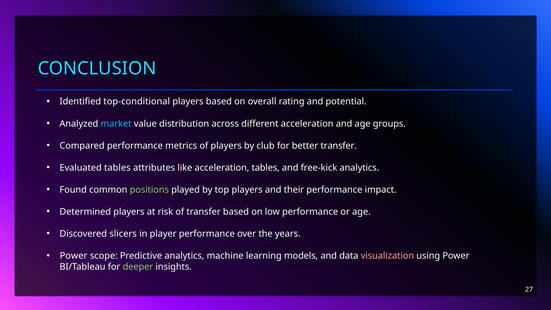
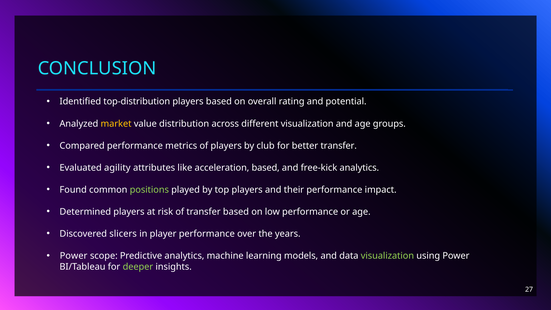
top-conditional: top-conditional -> top-distribution (137, 102)
market colour: light blue -> yellow (116, 124)
different acceleration: acceleration -> visualization (307, 124)
Evaluated tables: tables -> agility (117, 168)
acceleration tables: tables -> based (266, 168)
visualization colour: pink -> light green (387, 256)
